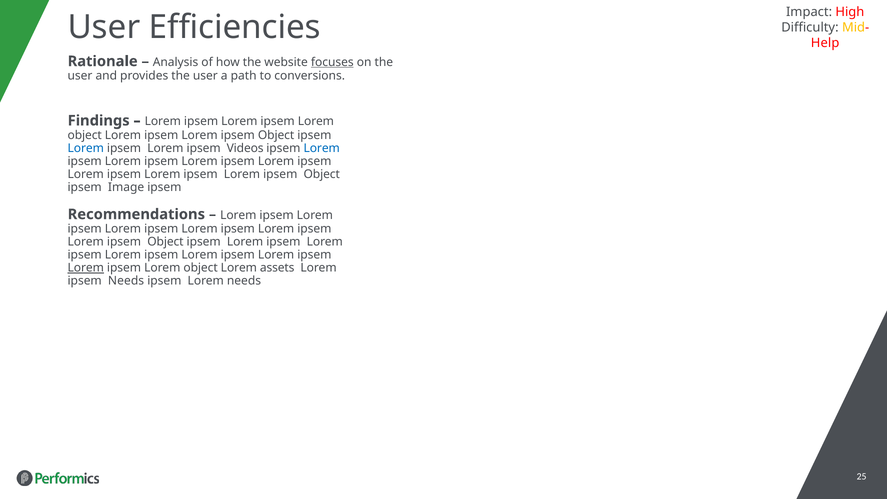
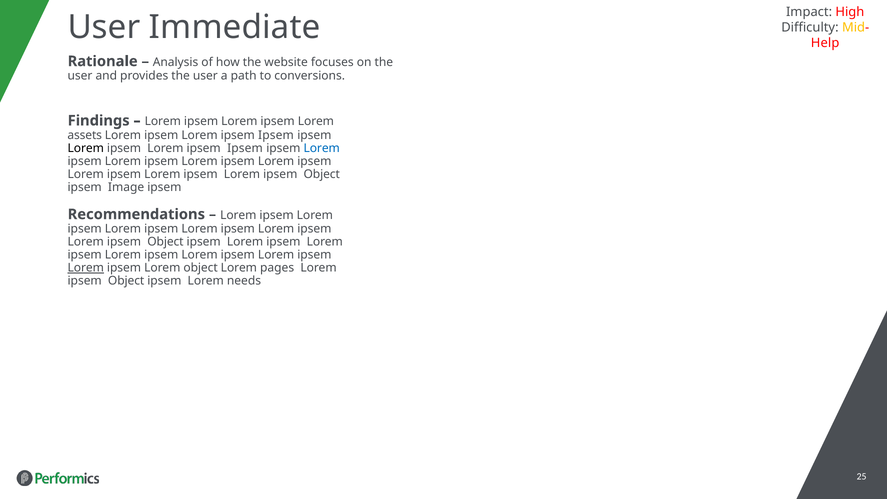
Efficiencies: Efficiencies -> Immediate (235, 27)
focuses underline: present -> none (332, 62)
object: object -> assets (85, 135)
Object: Object -> Ipsem (276, 135)
Lorem colour: blue -> black (86, 148)
Videos: Videos -> Ipsem (245, 148)
assets: assets -> pages (277, 268)
Needs: Needs -> Object (126, 281)
